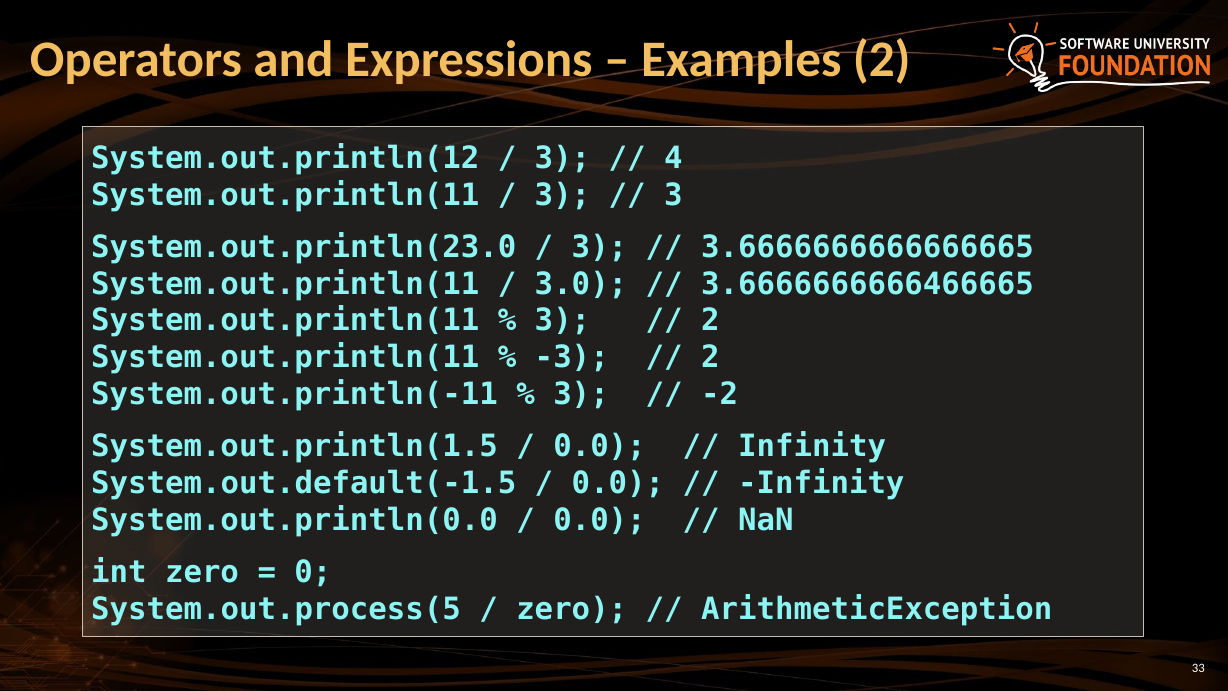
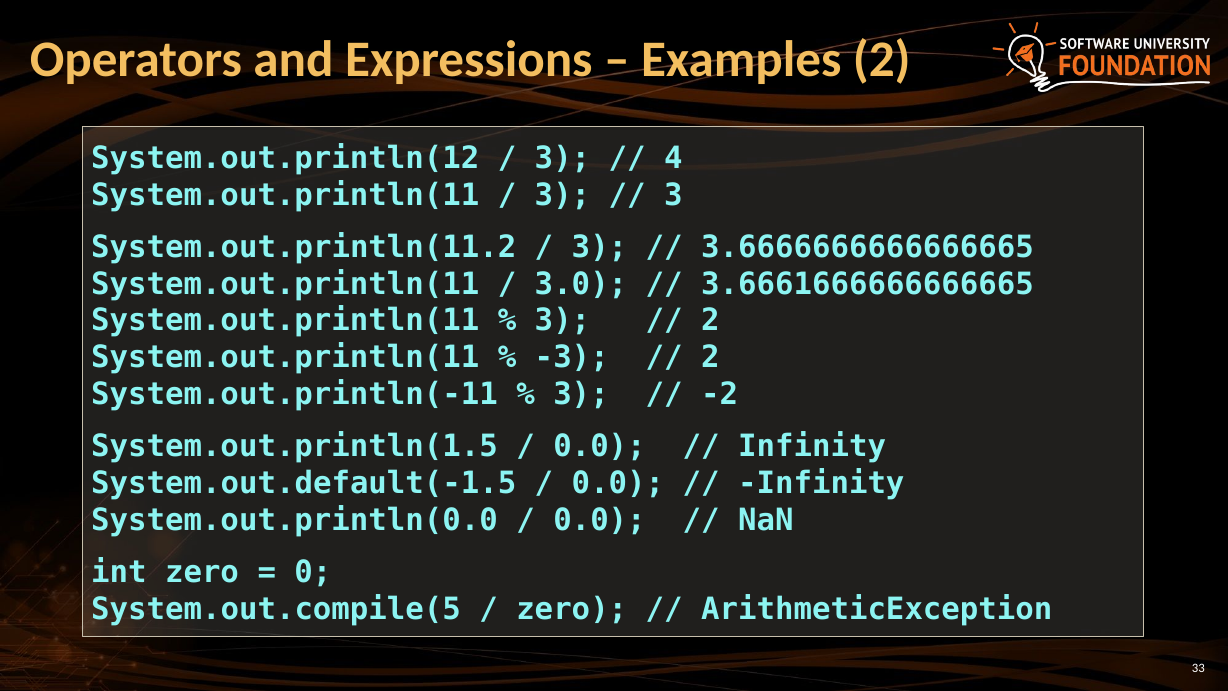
System.out.println(23.0: System.out.println(23.0 -> System.out.println(11.2 (304, 247)
3.6666666666466665: 3.6666666666466665 -> 3.6661666666666665 (868, 284)
System.out.process(5: System.out.process(5 -> System.out.compile(5 (276, 609)
